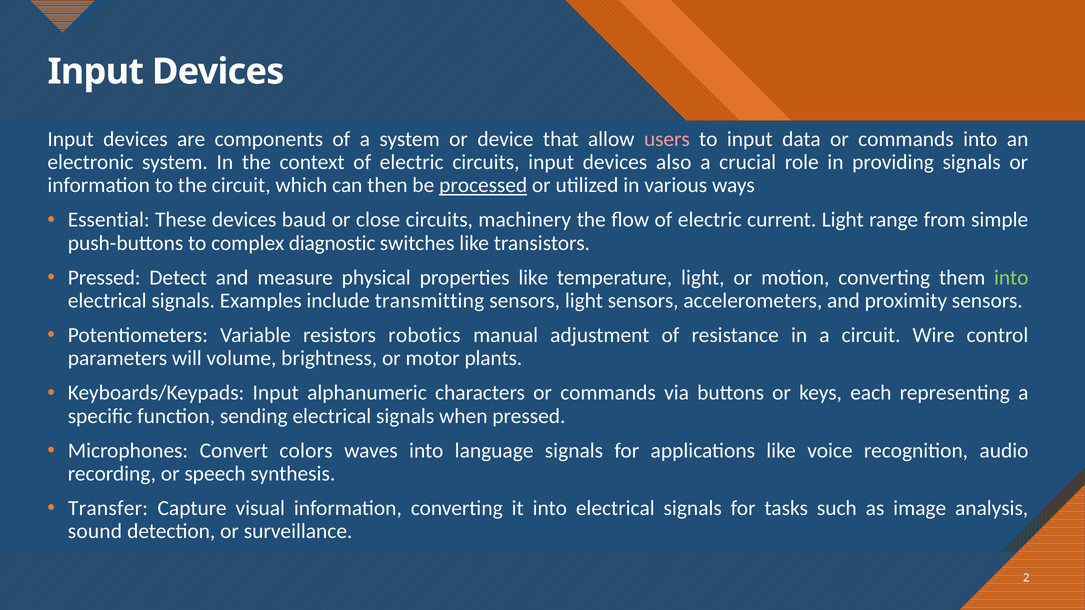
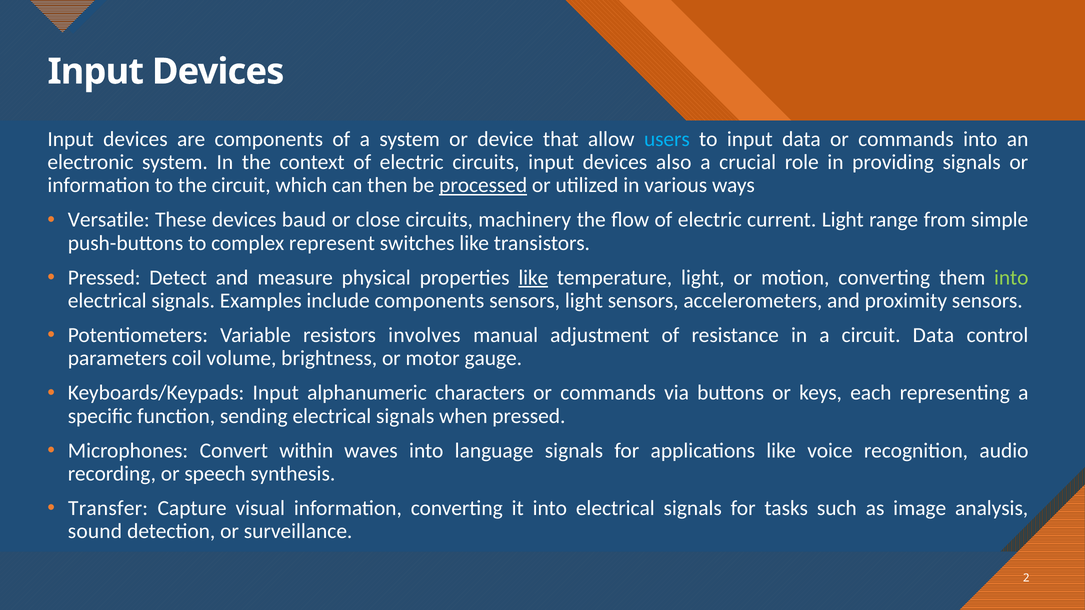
users colour: pink -> light blue (667, 139)
Essential: Essential -> Versatile (109, 220)
diagnostic: diagnostic -> represent (332, 243)
like underline: none -> present (533, 278)
include transmitting: transmitting -> components (429, 301)
robotics: robotics -> involves (424, 335)
circuit Wire: Wire -> Data (933, 335)
will: will -> coil (187, 359)
plants: plants -> gauge (493, 359)
colors: colors -> within (306, 451)
